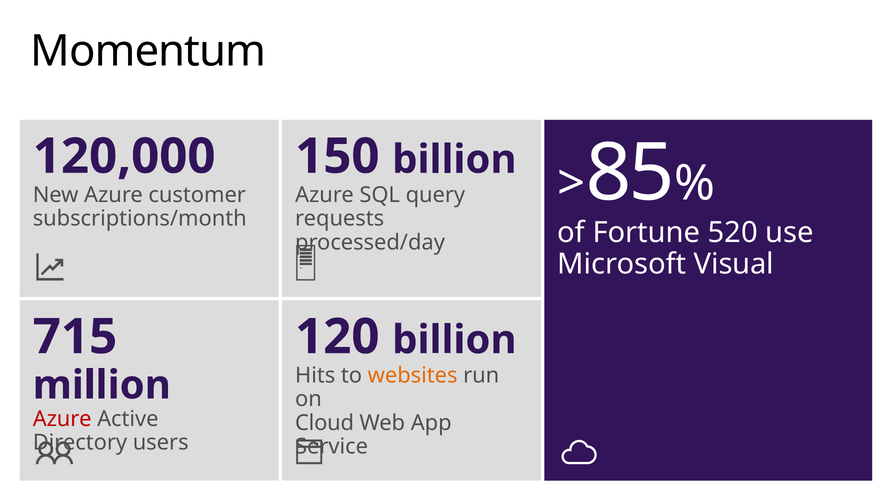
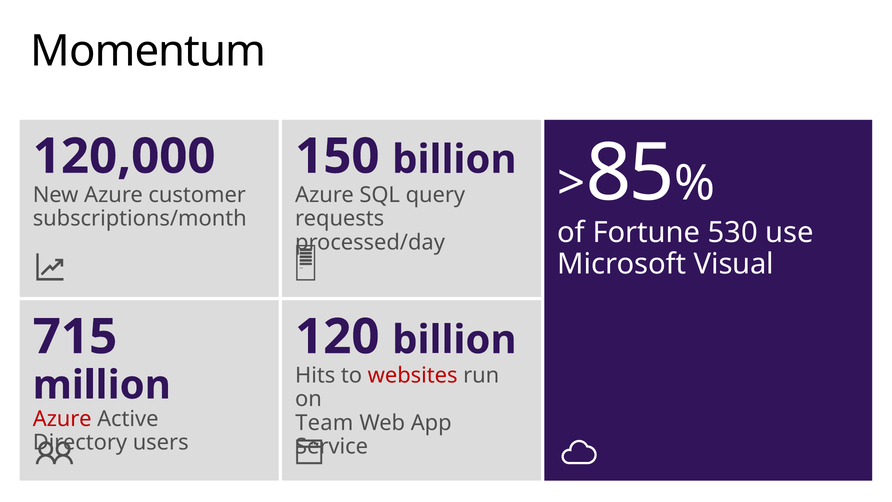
520: 520 -> 530 (733, 232)
websites colour: orange -> red (413, 375)
Cloud: Cloud -> Team (324, 423)
